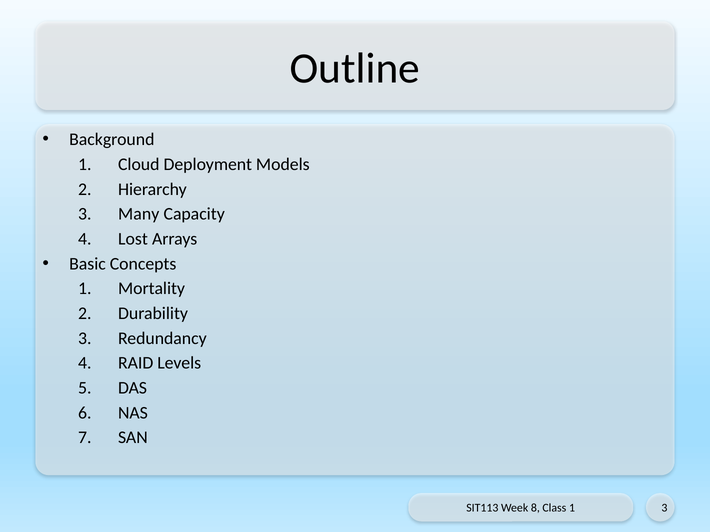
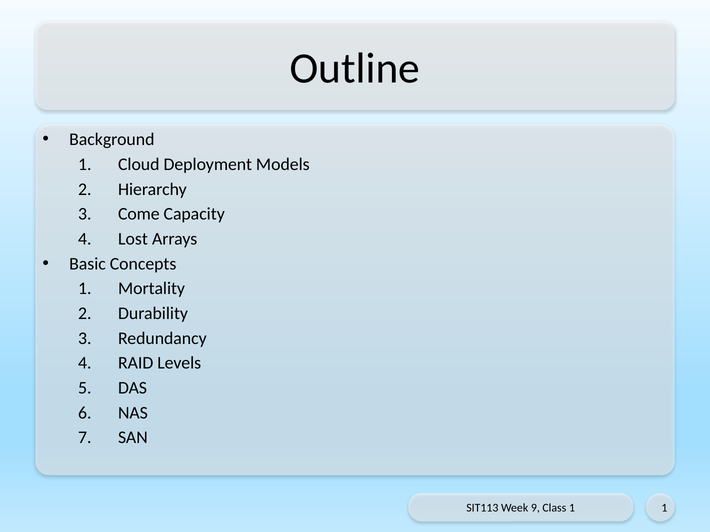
Many: Many -> Come (139, 214)
8: 8 -> 9 (535, 508)
1 3: 3 -> 1 (664, 508)
